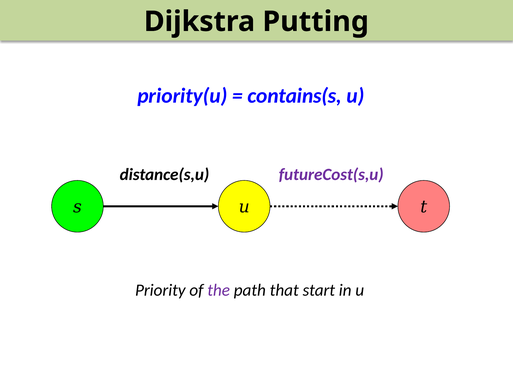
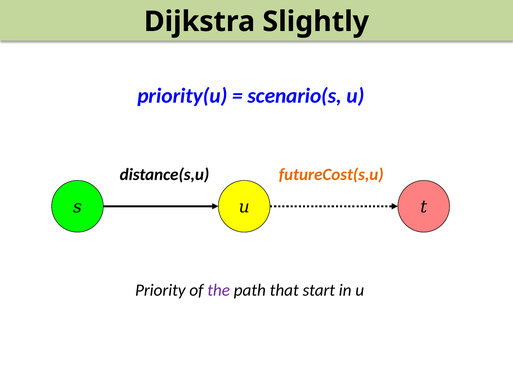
Putting: Putting -> Slightly (316, 22)
contains(s: contains(s -> scenario(s (295, 96)
futureCost(s,u colour: purple -> orange (331, 175)
